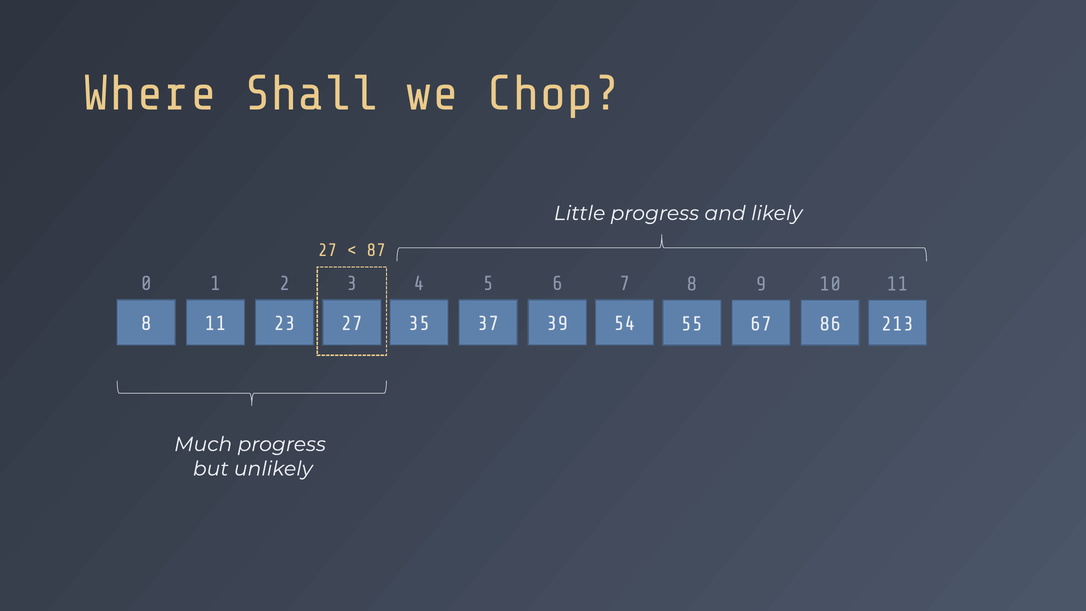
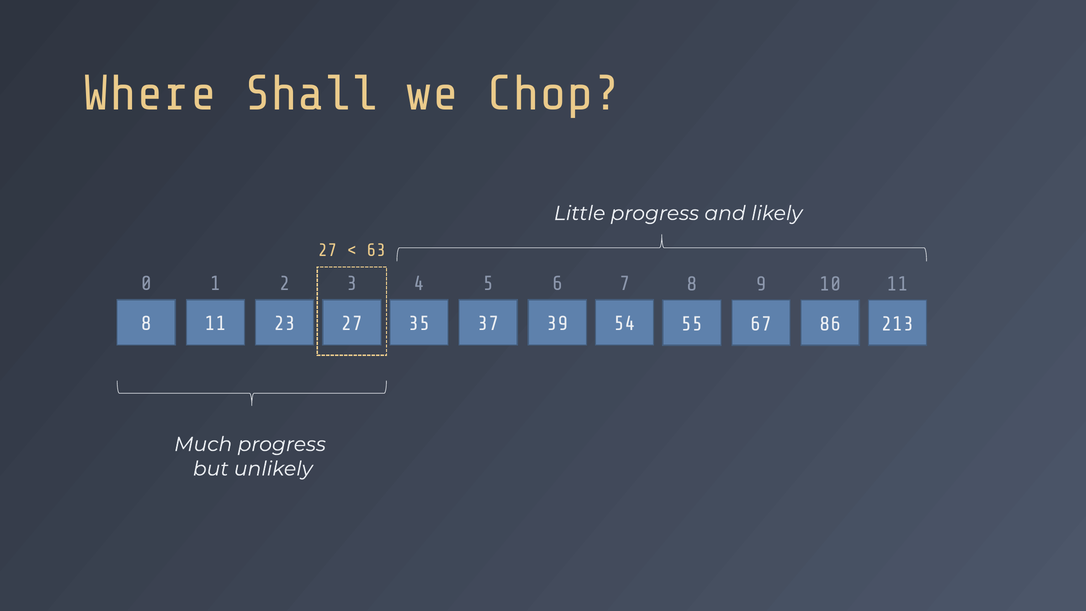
87: 87 -> 63 (376, 250)
